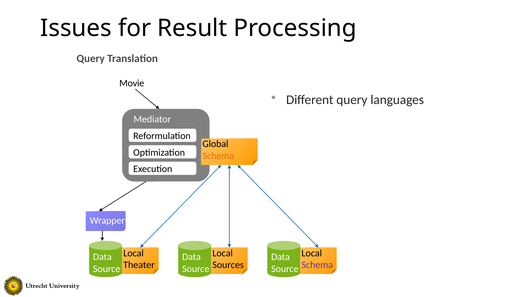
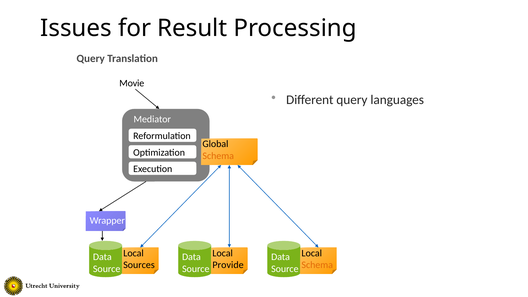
Theater: Theater -> Sources (139, 265)
Sources: Sources -> Provide (228, 265)
Schema colour: purple -> orange (317, 265)
